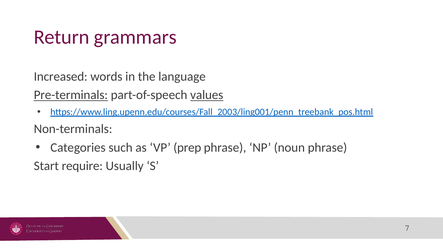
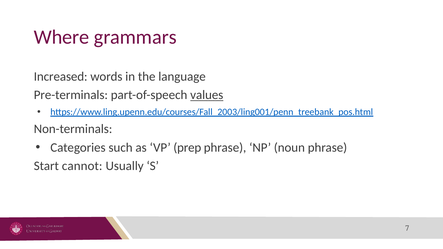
Return: Return -> Where (62, 37)
Pre-terminals underline: present -> none (71, 95)
require: require -> cannot (82, 166)
